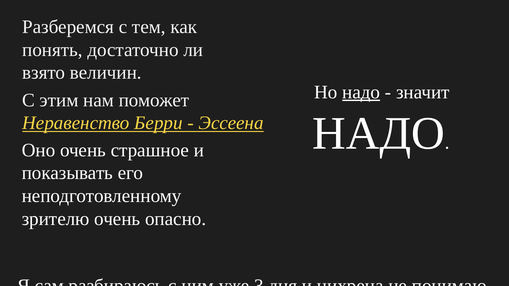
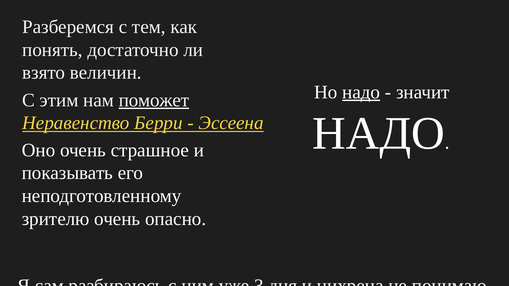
поможет underline: none -> present (154, 100)
